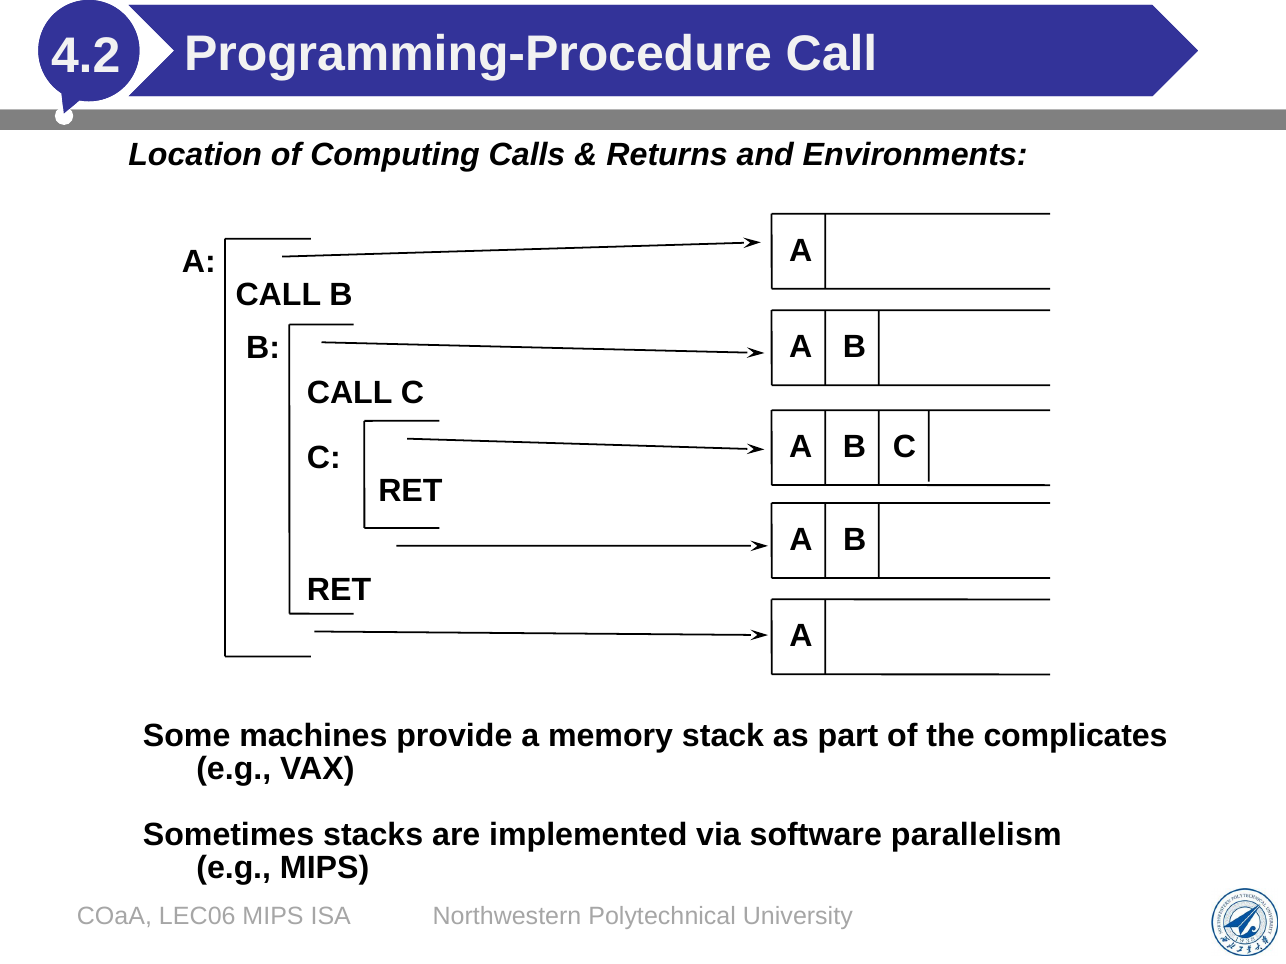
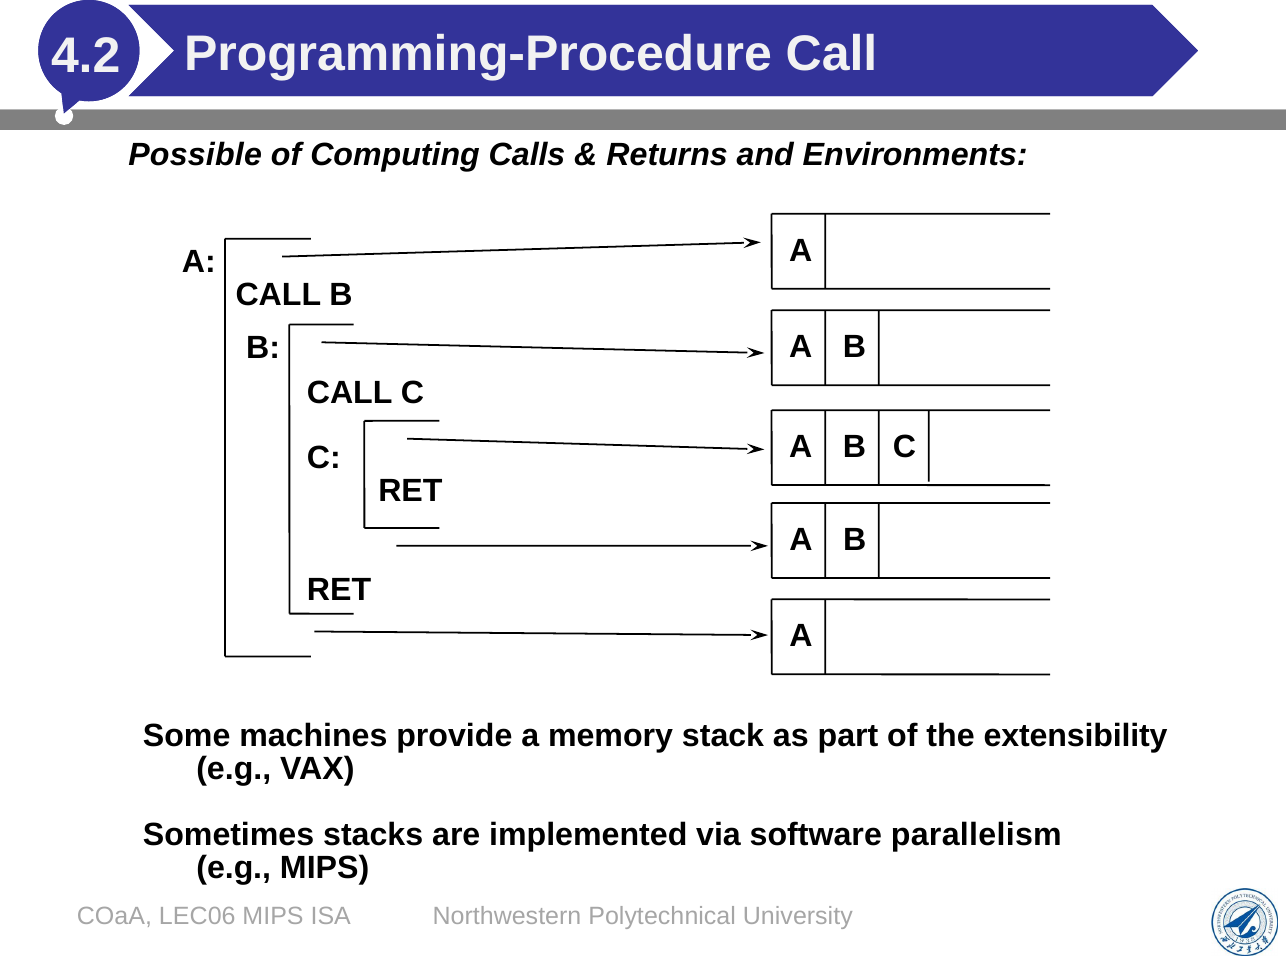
Location: Location -> Possible (195, 155)
complicates: complicates -> extensibility (1076, 737)
